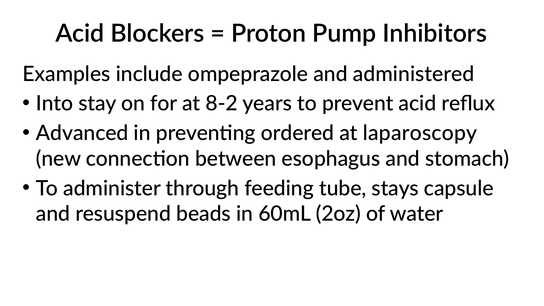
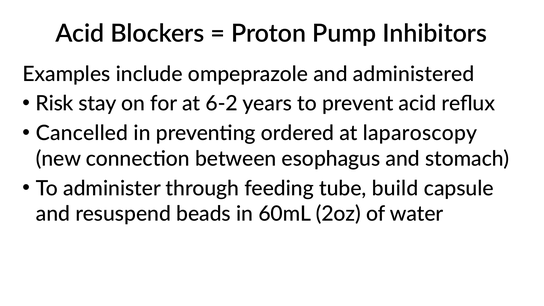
Into: Into -> Risk (55, 104)
8-2: 8-2 -> 6-2 (222, 104)
Advanced: Advanced -> Cancelled (82, 133)
stays: stays -> build (395, 188)
